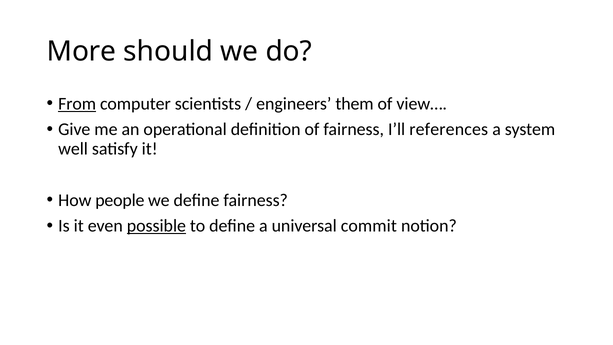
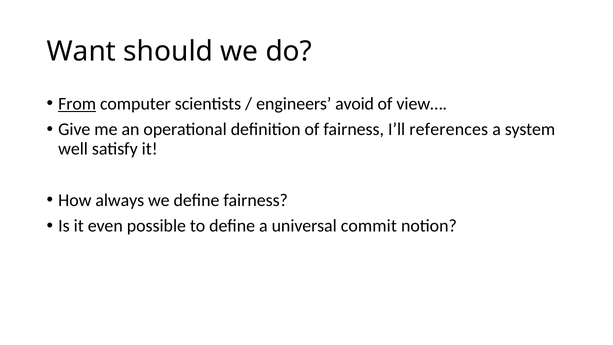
More: More -> Want (81, 51)
them: them -> avoid (355, 104)
people: people -> always (120, 200)
possible underline: present -> none (156, 226)
